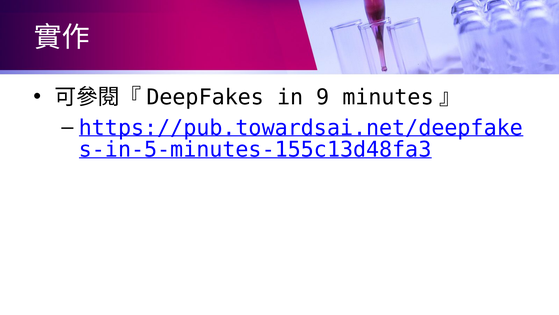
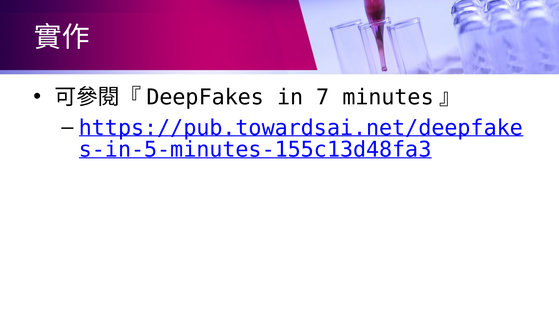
9: 9 -> 7 (323, 97)
